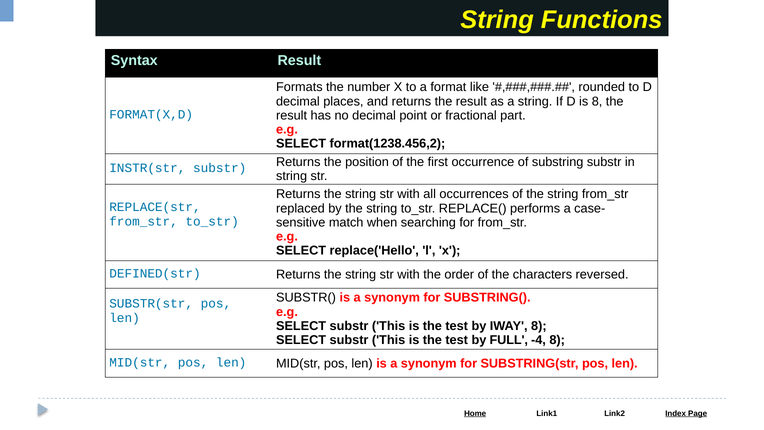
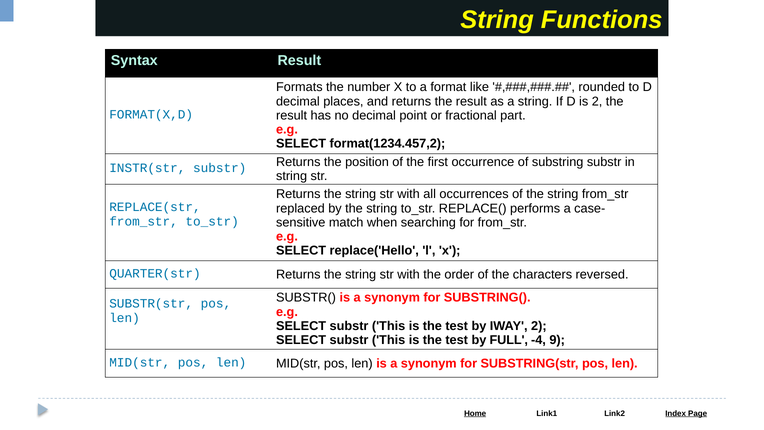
is 8: 8 -> 2 (597, 101)
format(1238.456,2: format(1238.456,2 -> format(1234.457,2 (387, 144)
DEFINED(str: DEFINED(str -> QUARTER(str (155, 273)
IWAY 8: 8 -> 2 (539, 326)
-4 8: 8 -> 9 (557, 340)
